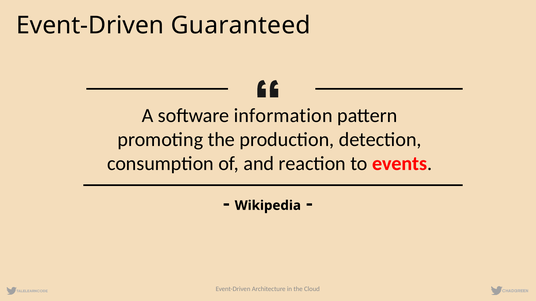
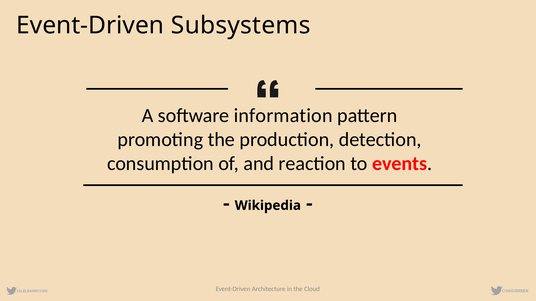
Guaranteed: Guaranteed -> Subsystems (241, 26)
